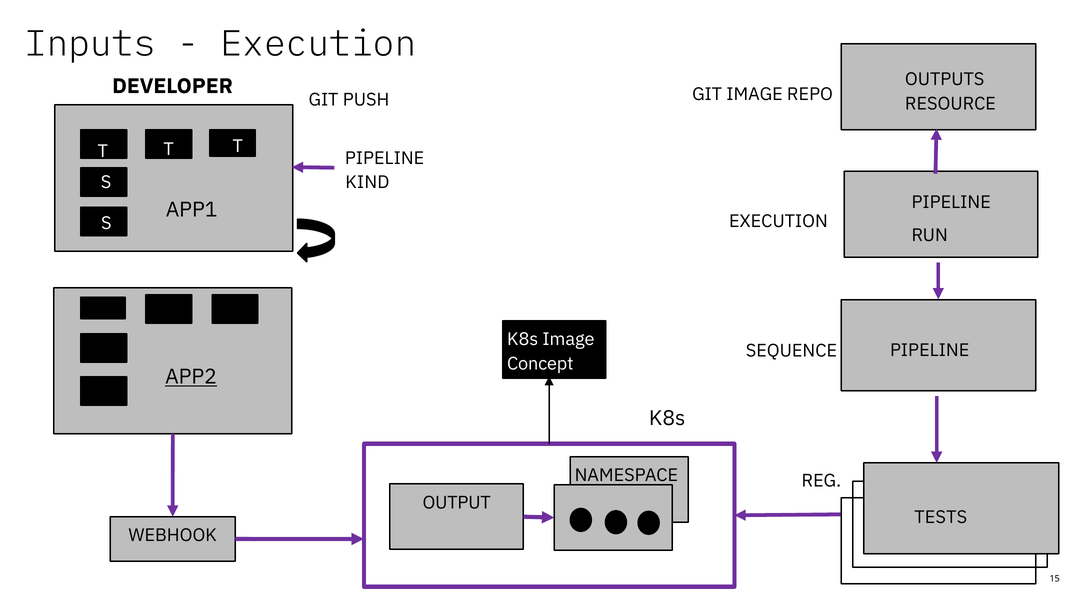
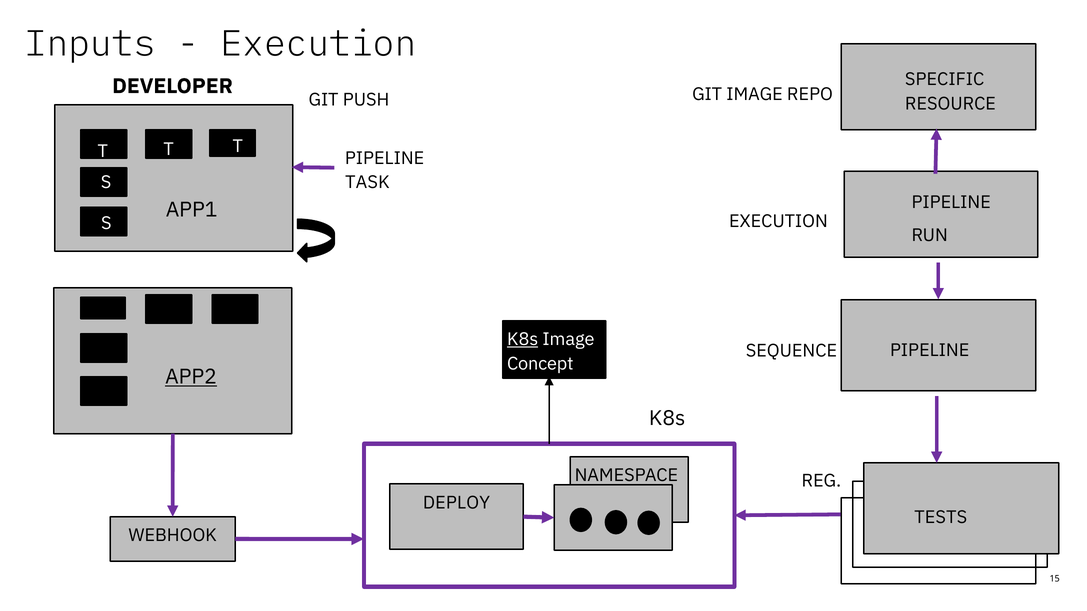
OUTPUTS: OUTPUTS -> SPECIFIC (945, 80)
KIND: KIND -> TASK (367, 182)
K8s underline: none -> present (523, 340)
OUTPUT: OUTPUT -> DEPLOY (456, 503)
